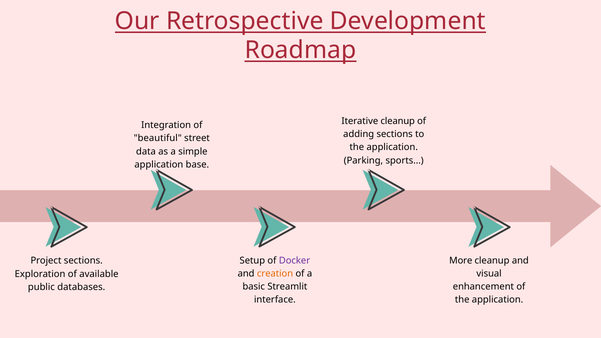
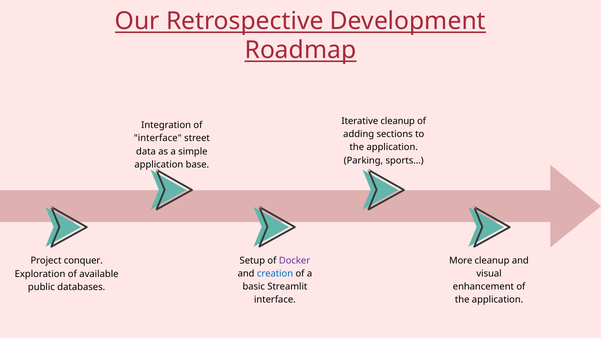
beautiful: beautiful -> interface (158, 138)
Project sections: sections -> conquer (83, 261)
creation colour: orange -> blue (275, 274)
